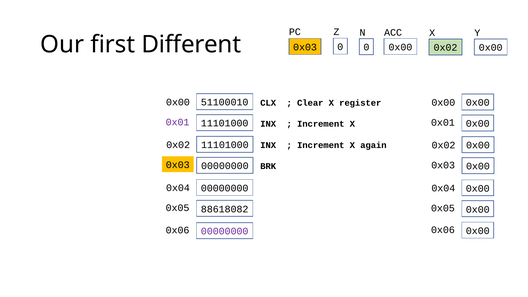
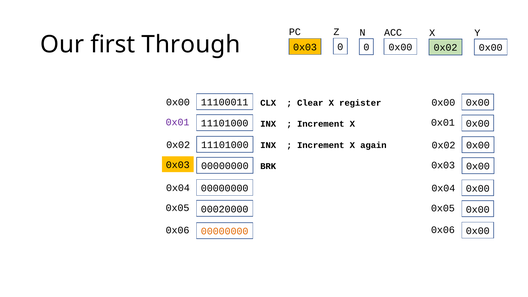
Different: Different -> Through (191, 44)
51100010: 51100010 -> 11100011 (225, 102)
88618082: 88618082 -> 00020000 (225, 209)
00000000 colour: purple -> orange (225, 231)
